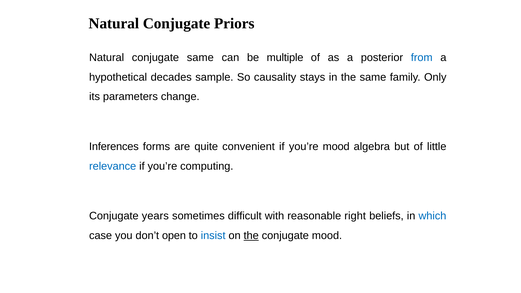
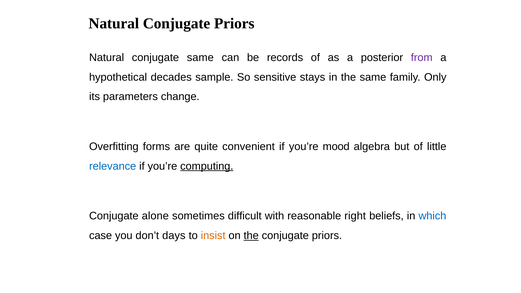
multiple: multiple -> records (285, 58)
from colour: blue -> purple (422, 58)
causality: causality -> sensitive (275, 77)
Inferences: Inferences -> Overfitting (114, 147)
computing underline: none -> present (207, 166)
years: years -> alone (155, 216)
open: open -> days (174, 236)
insist colour: blue -> orange (213, 236)
mood: mood -> priors (327, 236)
